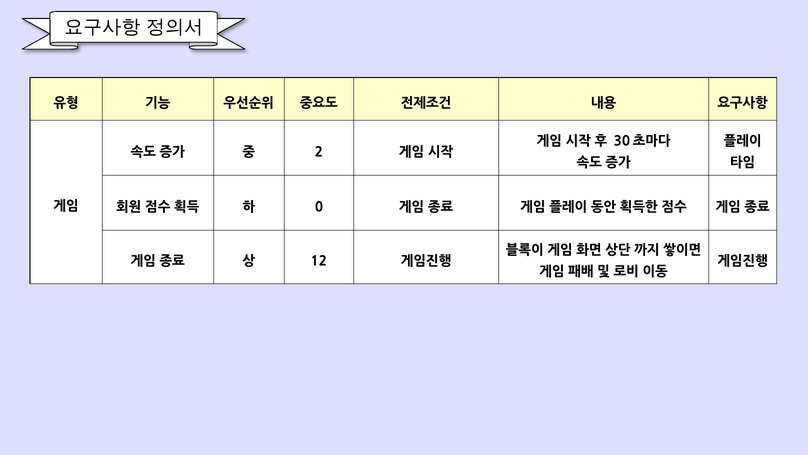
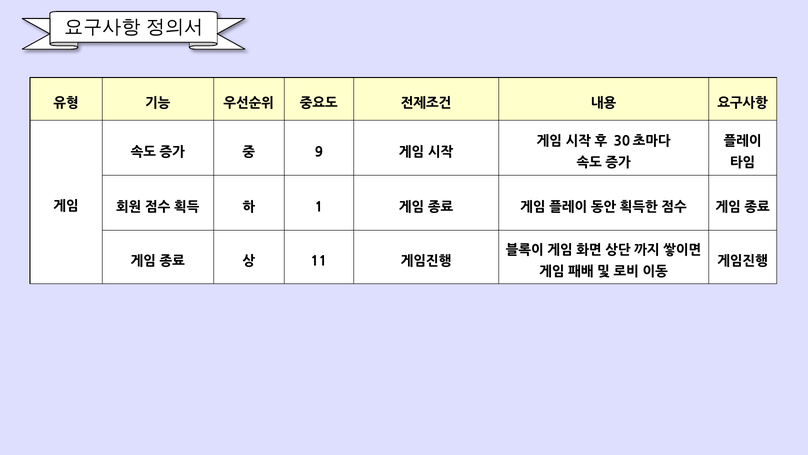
2: 2 -> 9 (319, 152)
0: 0 -> 1 (319, 207)
12: 12 -> 11 (319, 261)
